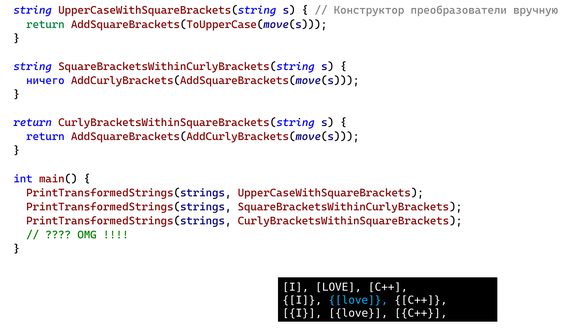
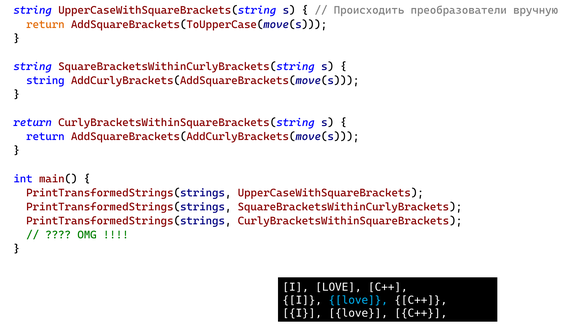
Конструктор: Конструктор -> Происходить (369, 10)
return colour: green -> orange (45, 24)
ничего: ничего -> string (45, 81)
